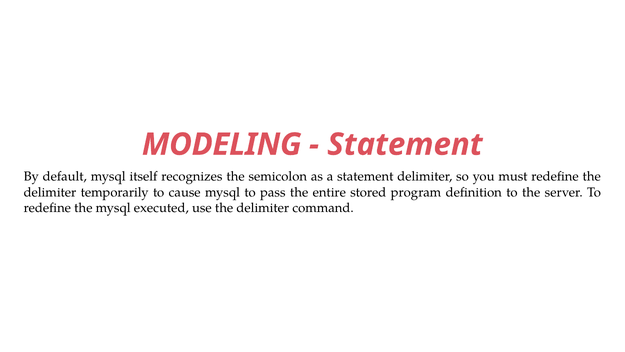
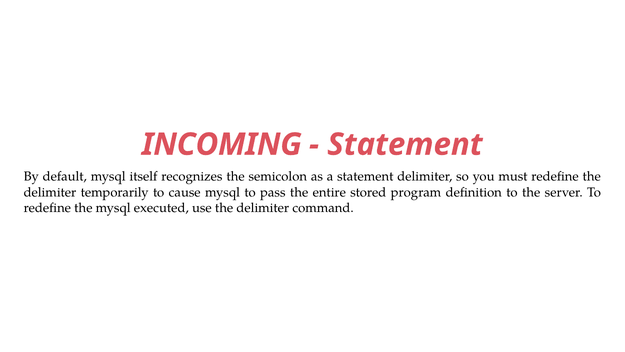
MODELING: MODELING -> INCOMING (222, 144)
